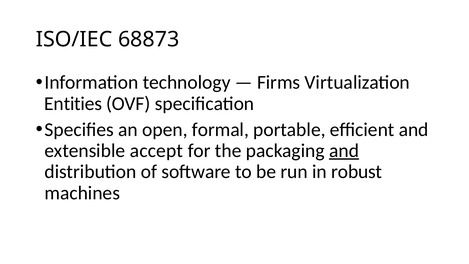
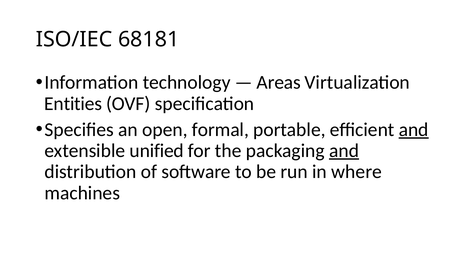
68873: 68873 -> 68181 (149, 39)
Firms: Firms -> Areas (279, 82)
and underline: none -> present (414, 129)
accept: accept -> unified (157, 151)
robust: robust -> where (357, 172)
